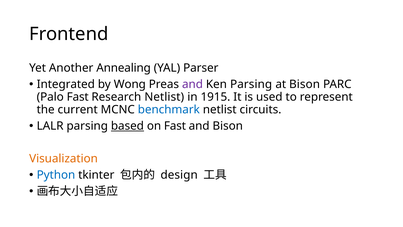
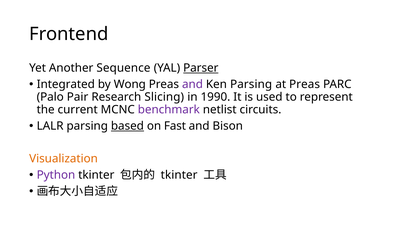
Annealing: Annealing -> Sequence (123, 68)
Parser underline: none -> present (201, 68)
at Bison: Bison -> Preas (305, 84)
Palo Fast: Fast -> Pair (78, 97)
Research Netlist: Netlist -> Slicing (164, 97)
1915: 1915 -> 1990 (215, 97)
benchmark colour: blue -> purple (169, 109)
Python colour: blue -> purple (56, 175)
design: design -> tkinter (179, 175)
